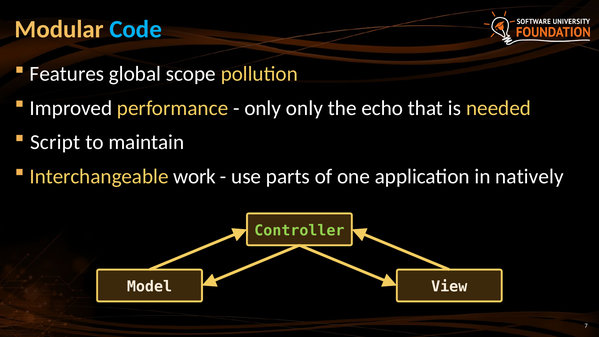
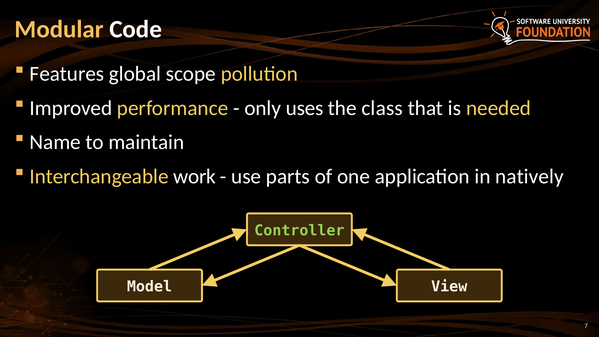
Code colour: light blue -> white (136, 29)
only only: only -> uses (305, 108)
echo: echo -> class (382, 108)
Script: Script -> Name (55, 142)
